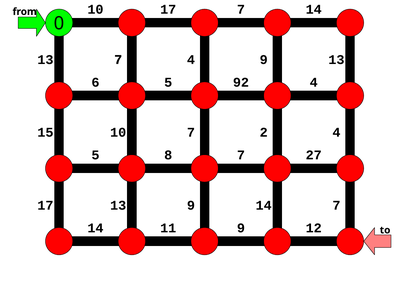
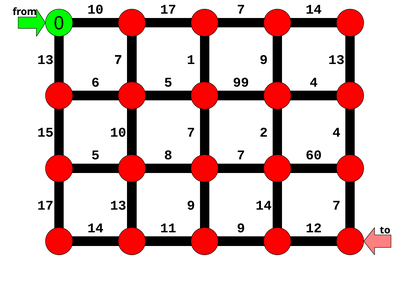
4: 4 -> 1 (191, 60)
92: 92 -> 99 (241, 82)
27: 27 -> 60 (314, 155)
